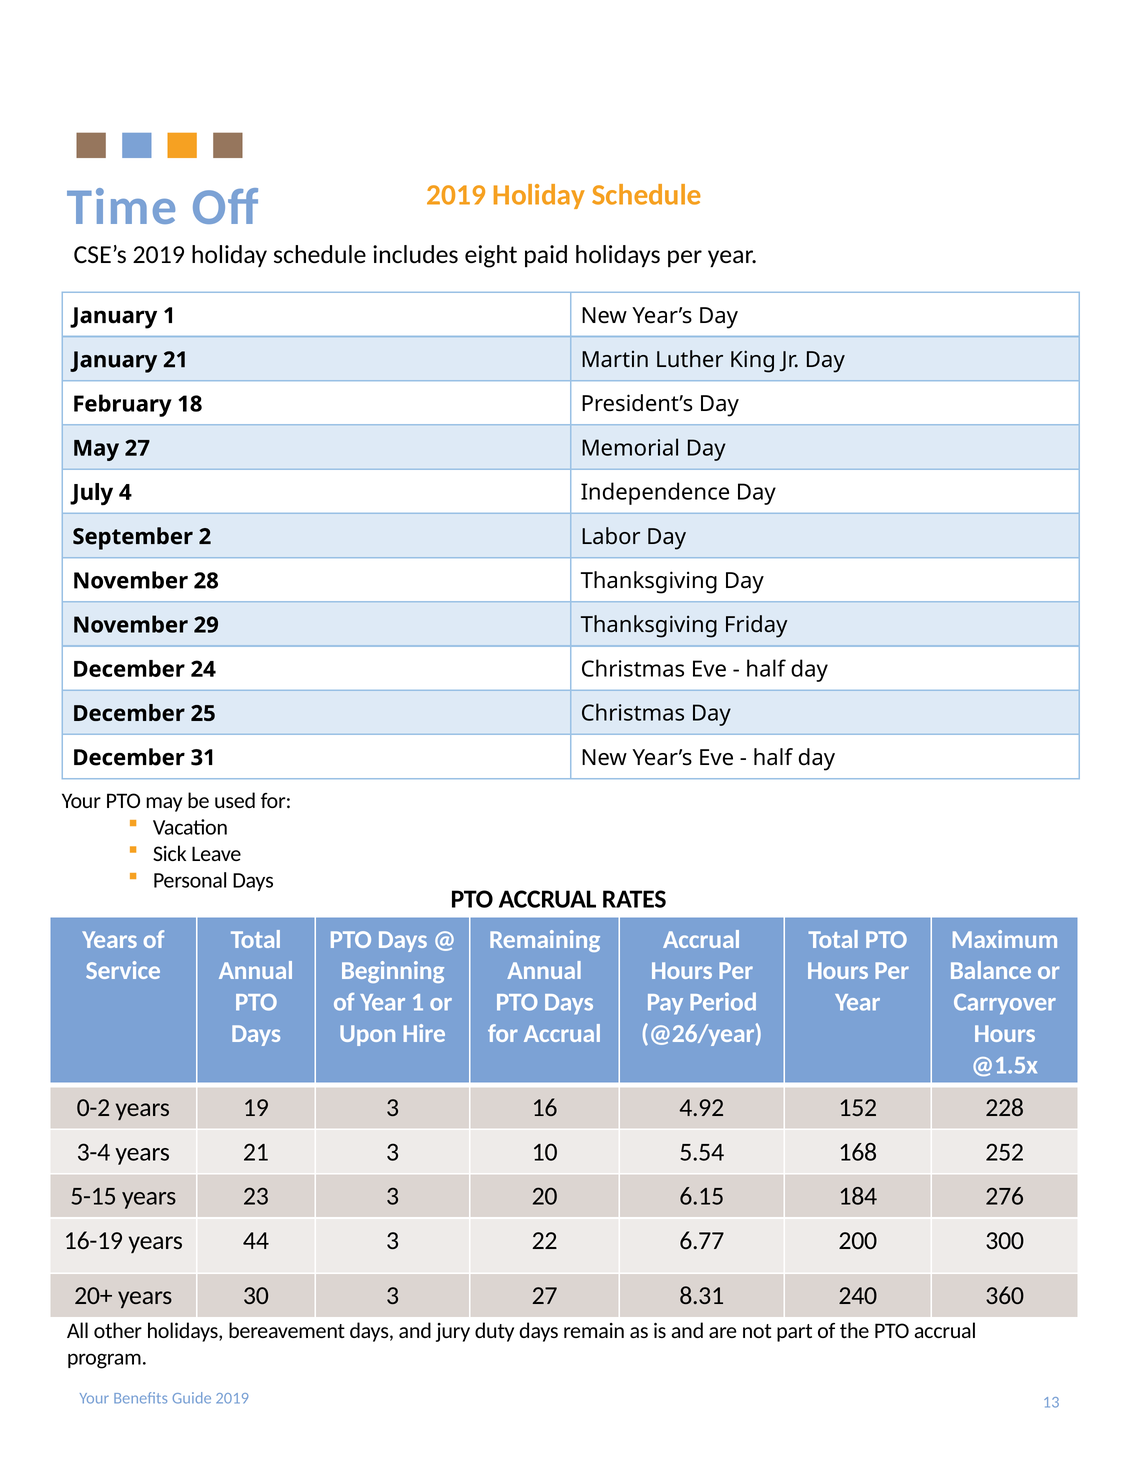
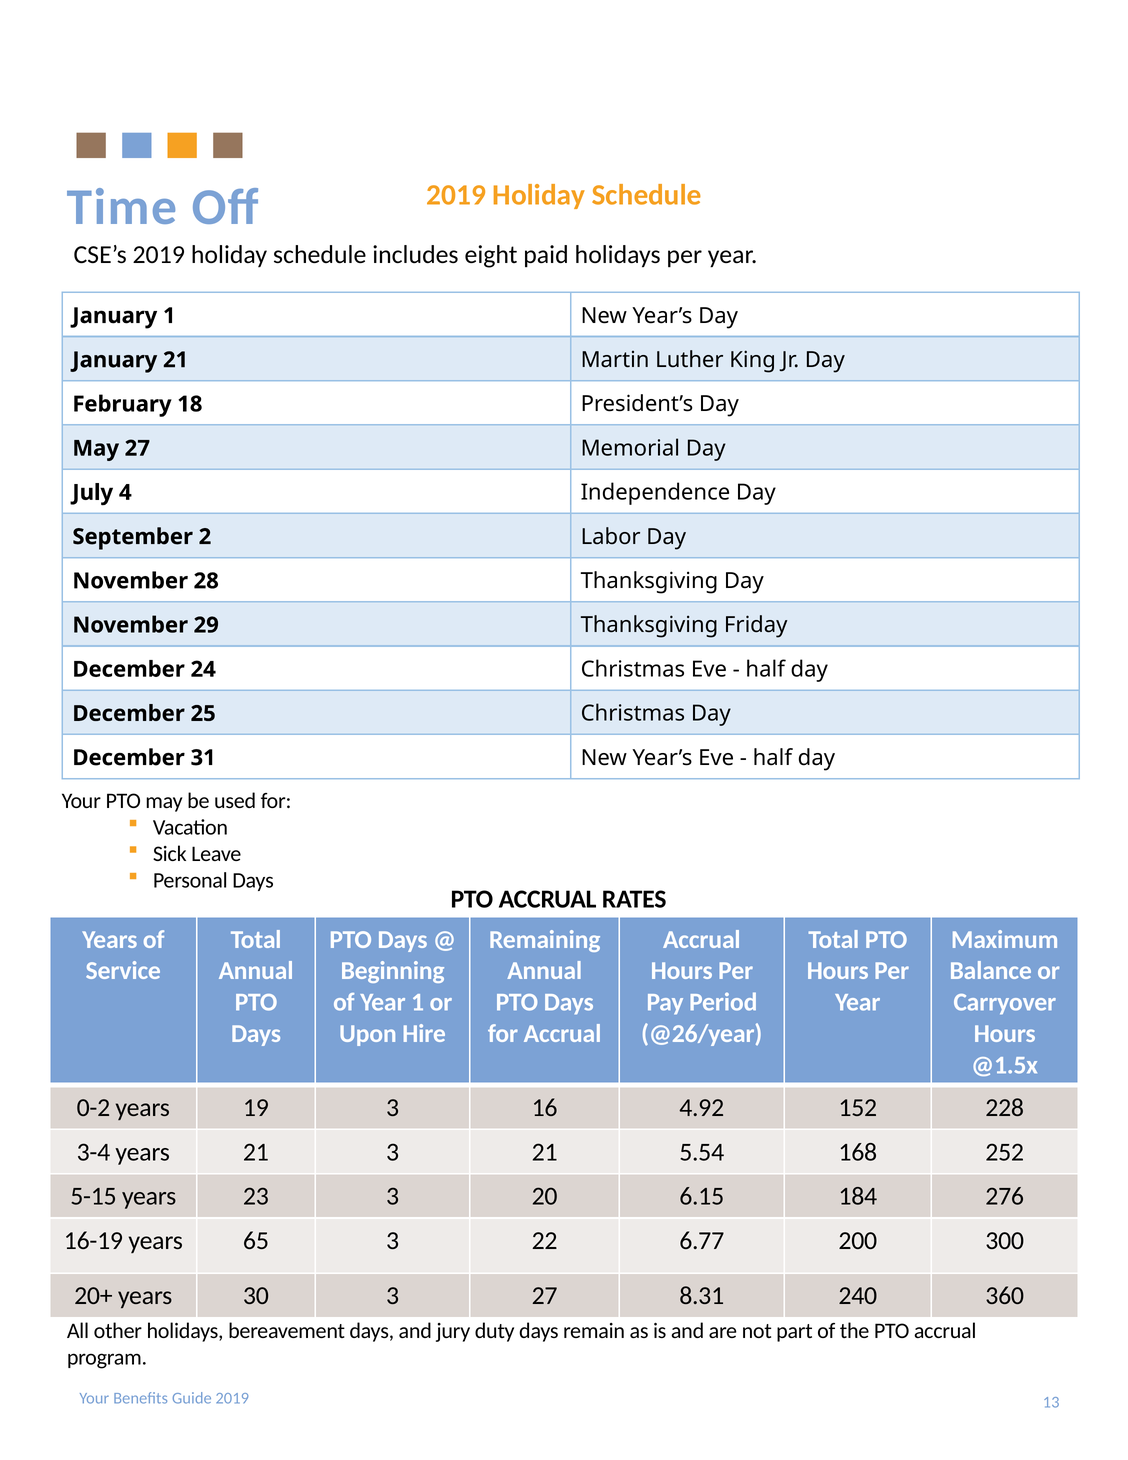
3 10: 10 -> 21 (545, 1152)
44: 44 -> 65 (256, 1240)
